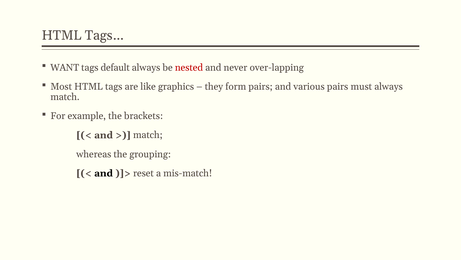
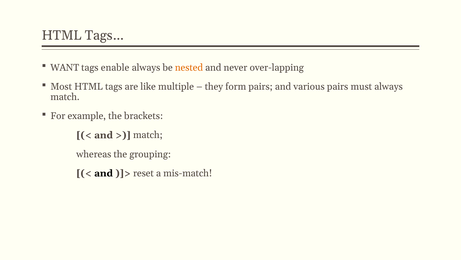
default: default -> enable (115, 67)
nested colour: red -> orange (189, 67)
graphics: graphics -> multiple (176, 86)
